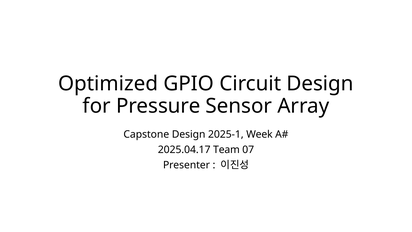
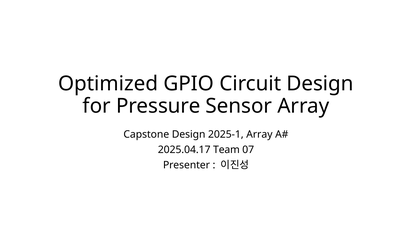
2025-1 Week: Week -> Array (259, 134)
